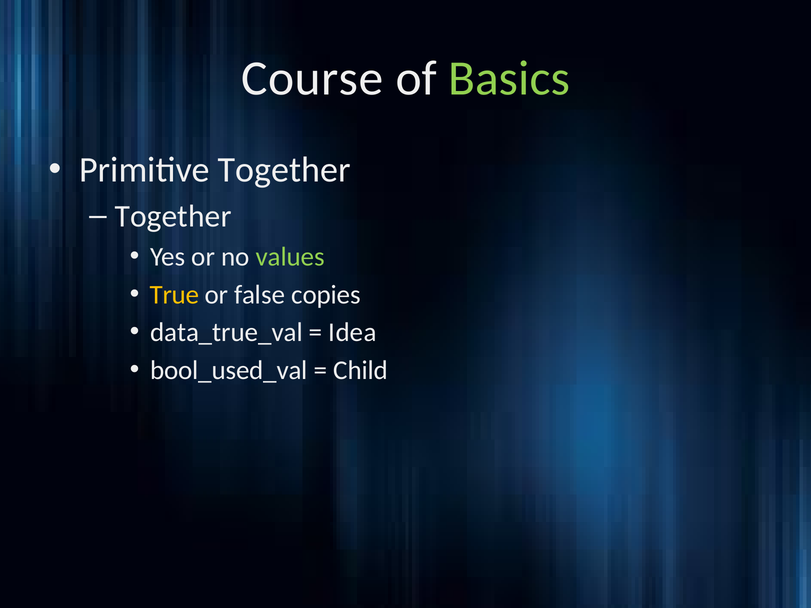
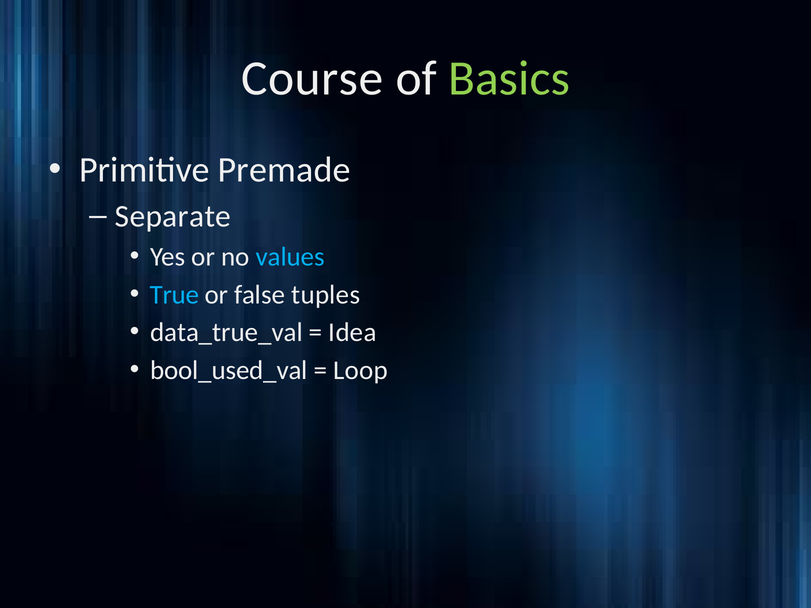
Primitive Together: Together -> Premade (284, 170)
Together: Together -> Separate (173, 217)
values colour: light green -> light blue (290, 257)
True colour: yellow -> light blue (174, 295)
copies: copies -> tuples (326, 295)
Child: Child -> Loop (361, 370)
